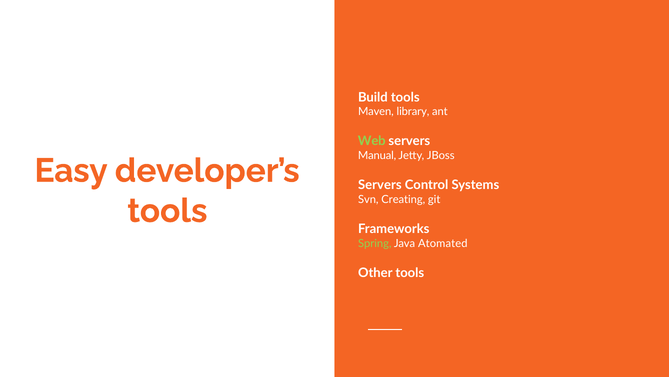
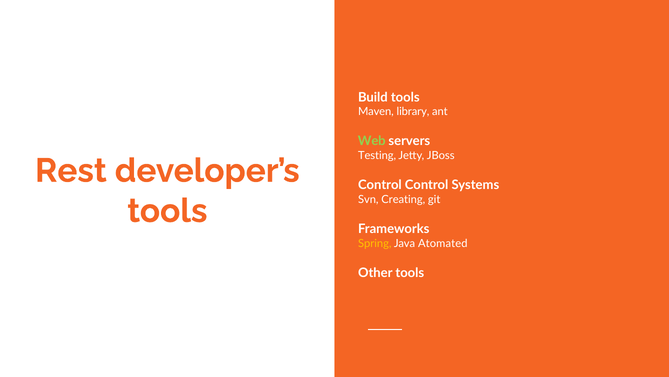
Manual: Manual -> Testing (377, 155)
Easy: Easy -> Rest (71, 170)
Servers: Servers -> Control (380, 185)
Spring colour: light green -> yellow (375, 243)
